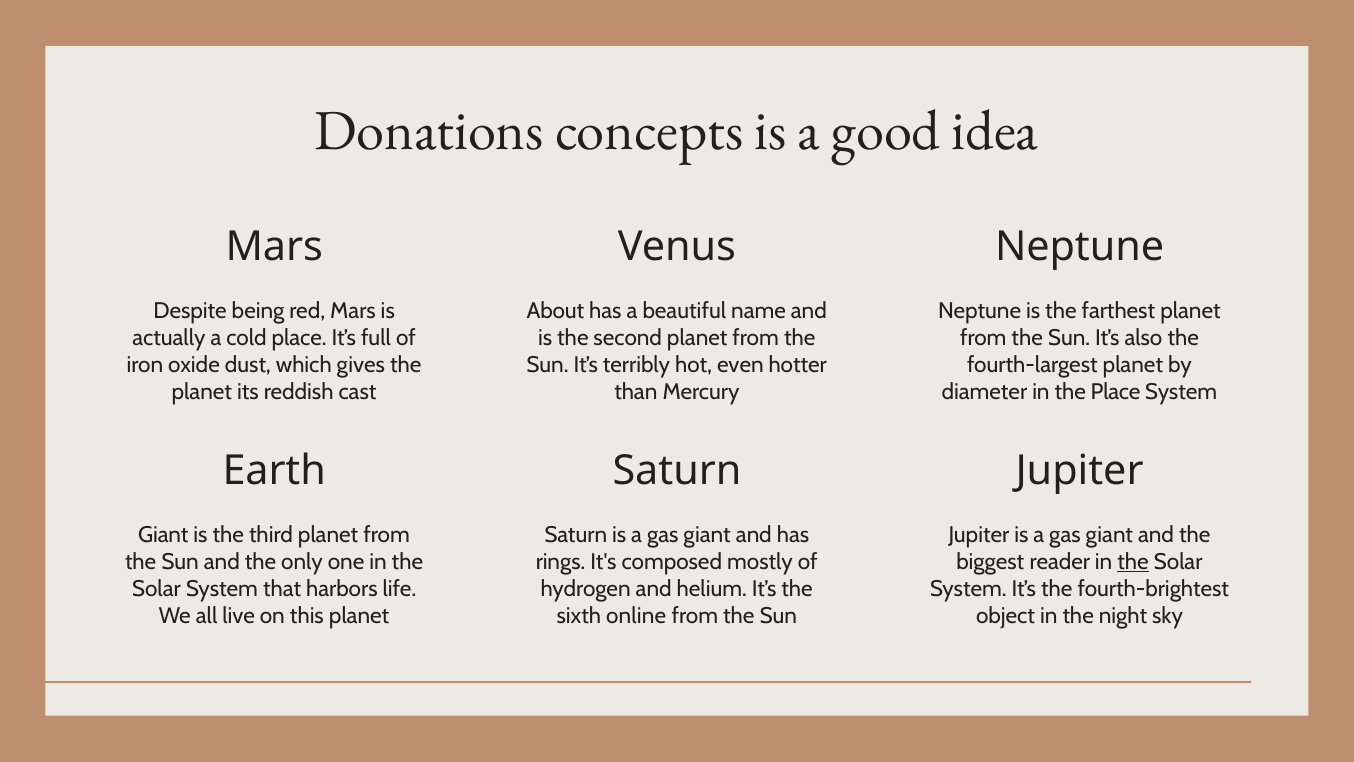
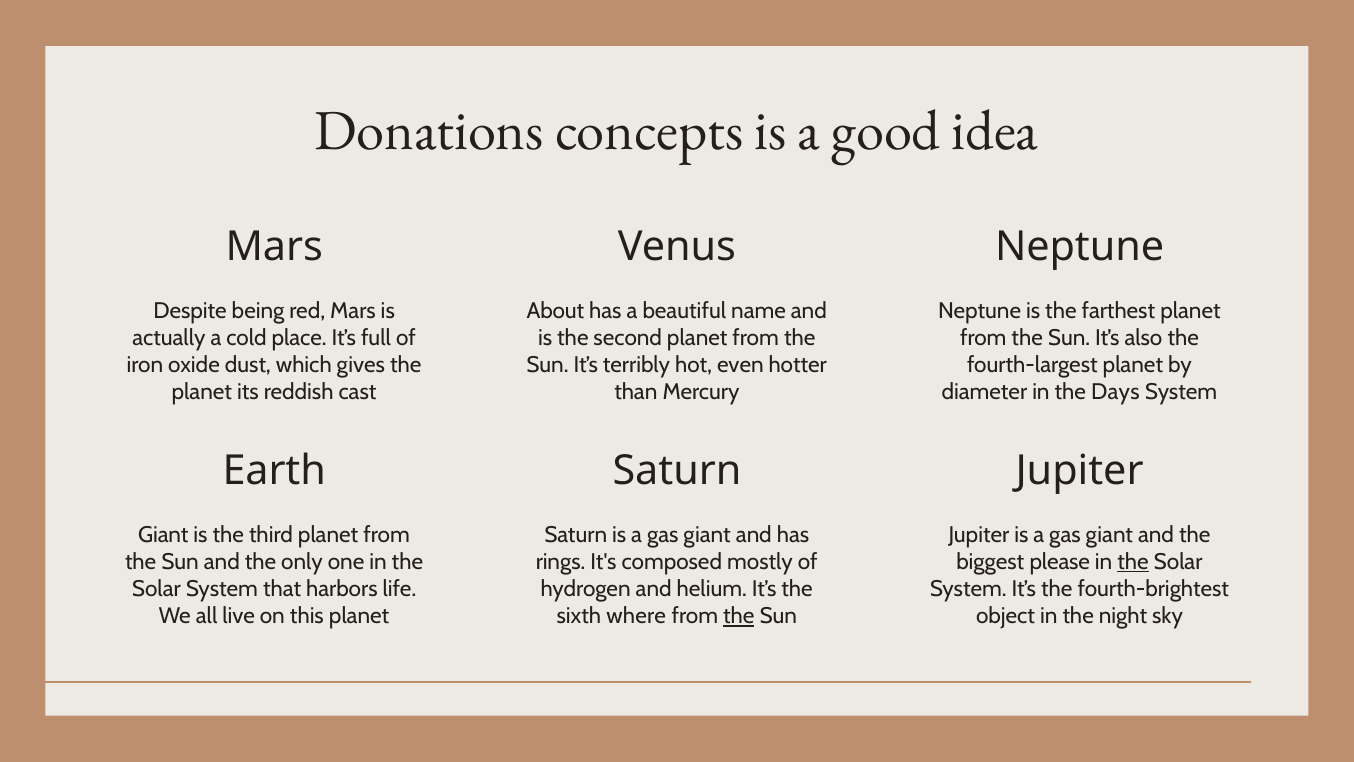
the Place: Place -> Days (1115, 392)
reader: reader -> please (1060, 562)
online: online -> where (636, 616)
the underline: none -> present (739, 616)
